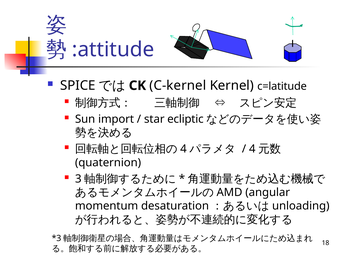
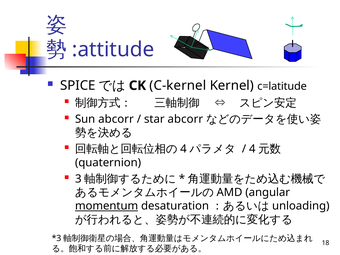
Sun import: import -> abcorr (116, 119)
star ecliptic: ecliptic -> abcorr (185, 119)
momentum underline: none -> present (107, 206)
